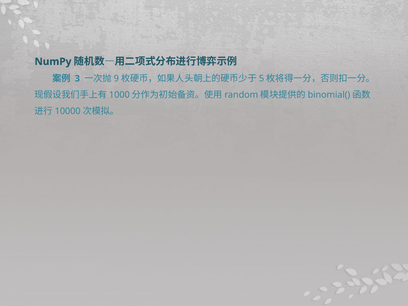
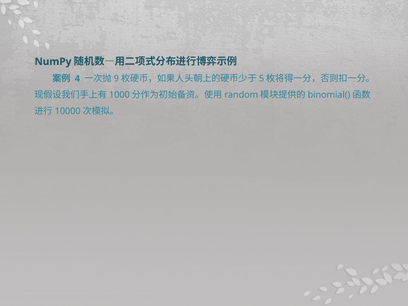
3: 3 -> 4 (77, 79)
